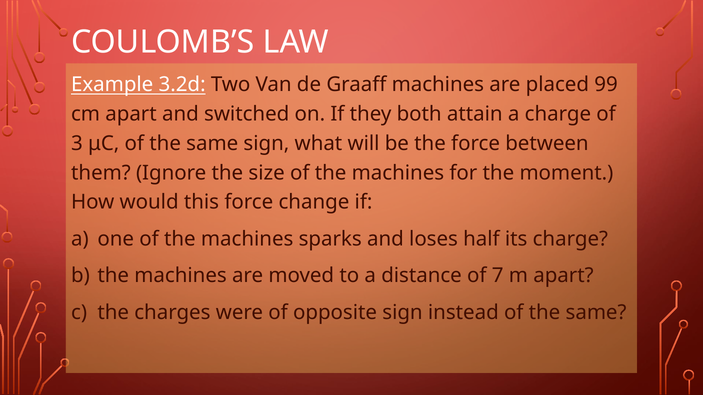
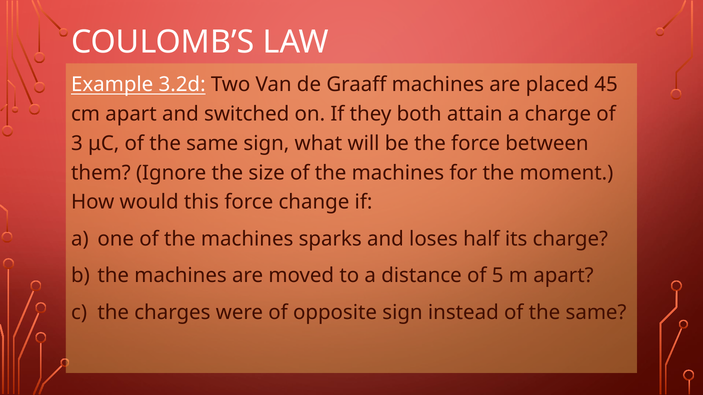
99: 99 -> 45 (606, 85)
7: 7 -> 5 (498, 276)
